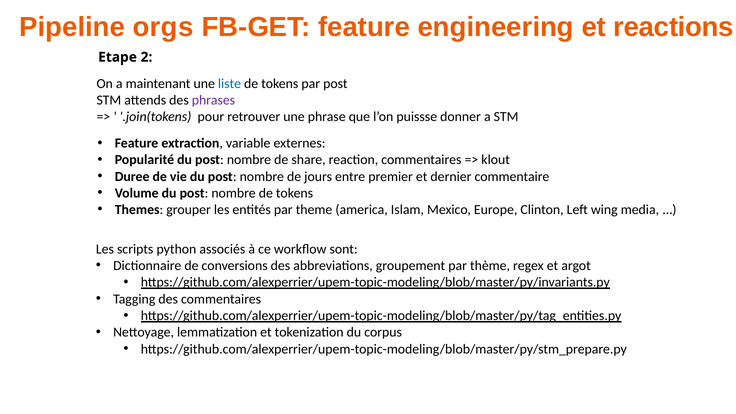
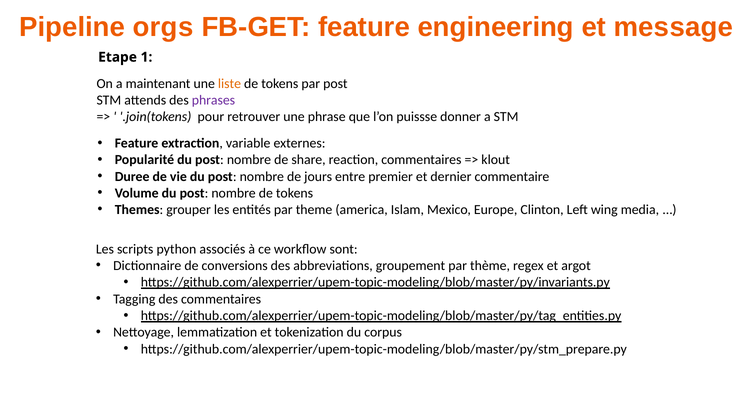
reactions: reactions -> message (673, 27)
2: 2 -> 1 (146, 57)
liste colour: blue -> orange (229, 84)
